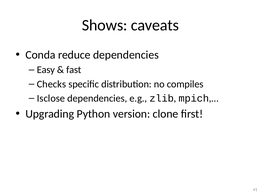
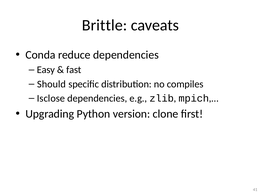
Shows: Shows -> Brittle (105, 25)
Checks: Checks -> Should (51, 84)
